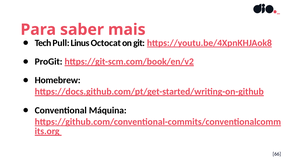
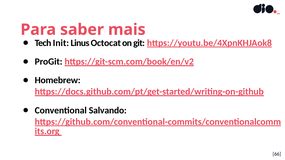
Pull: Pull -> Init (61, 43)
Máquina: Máquina -> Salvando (108, 111)
